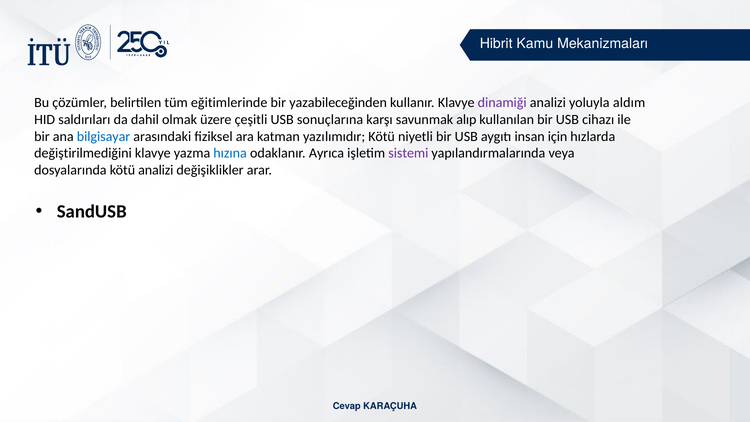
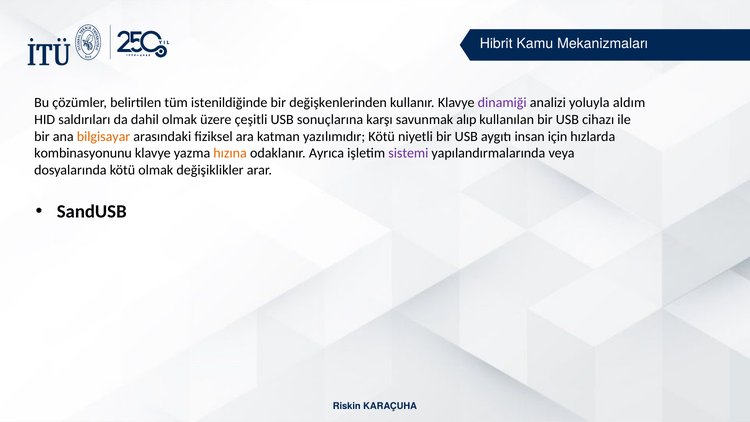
eğitimlerinde: eğitimlerinde -> istenildiğinde (229, 103)
yazabileceğinden: yazabileceğinden -> değişkenlerinden (338, 103)
bilgisayar colour: blue -> orange (104, 136)
değiştirilmediğini: değiştirilmediğini -> kombinasyonunu (83, 153)
hızına colour: blue -> orange (230, 153)
kötü analizi: analizi -> olmak (156, 170)
Cevap: Cevap -> Riskin (347, 406)
